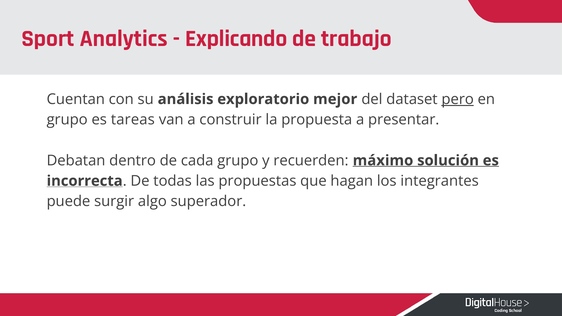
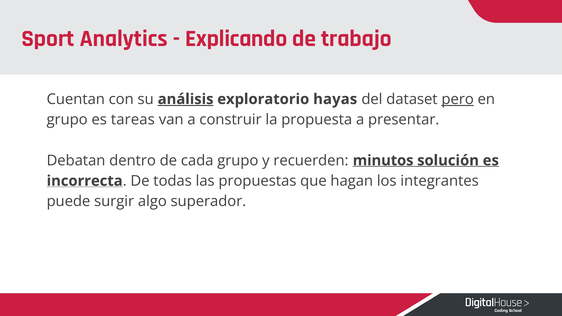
análisis underline: none -> present (186, 99)
mejor: mejor -> hayas (335, 99)
máximo: máximo -> minutos (383, 161)
